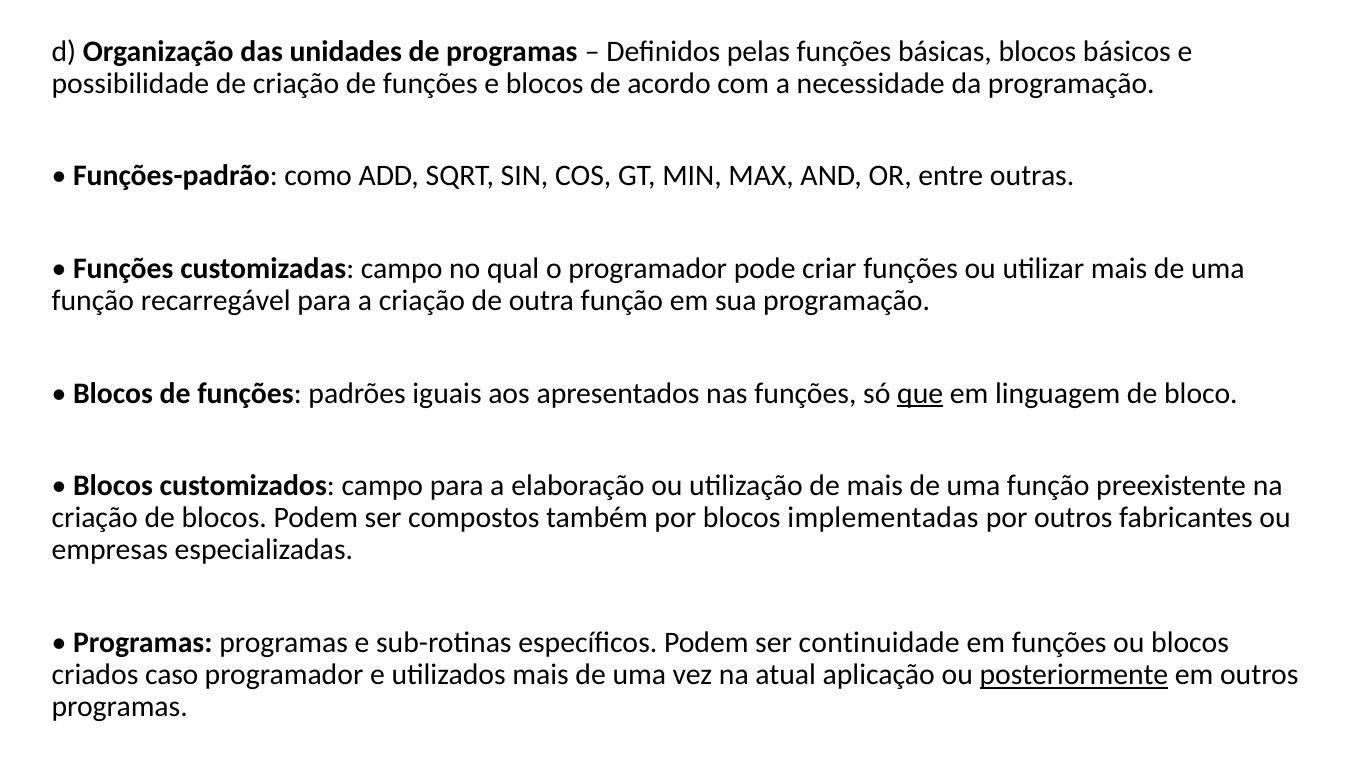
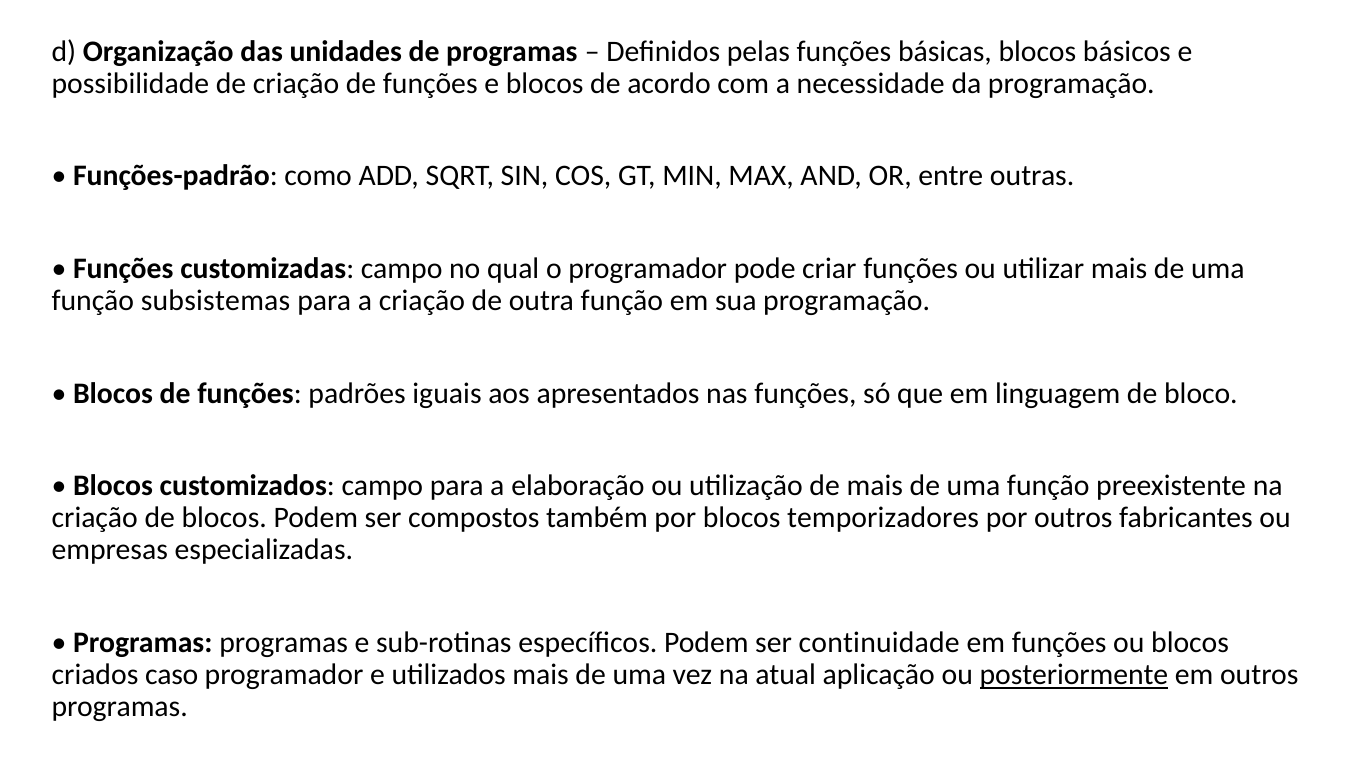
recarregável: recarregável -> subsistemas (216, 300)
que underline: present -> none (920, 393)
implementadas: implementadas -> temporizadores (883, 518)
